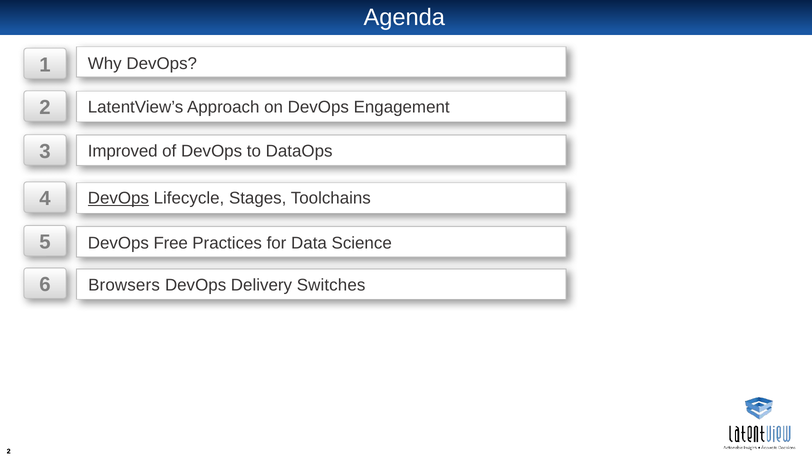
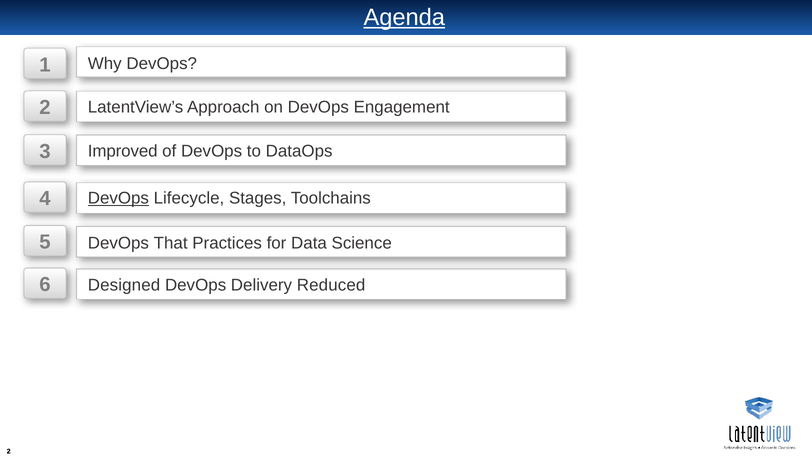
Agenda underline: none -> present (404, 17)
Free: Free -> That (171, 243)
Browsers: Browsers -> Designed (124, 285)
Switches: Switches -> Reduced (331, 285)
